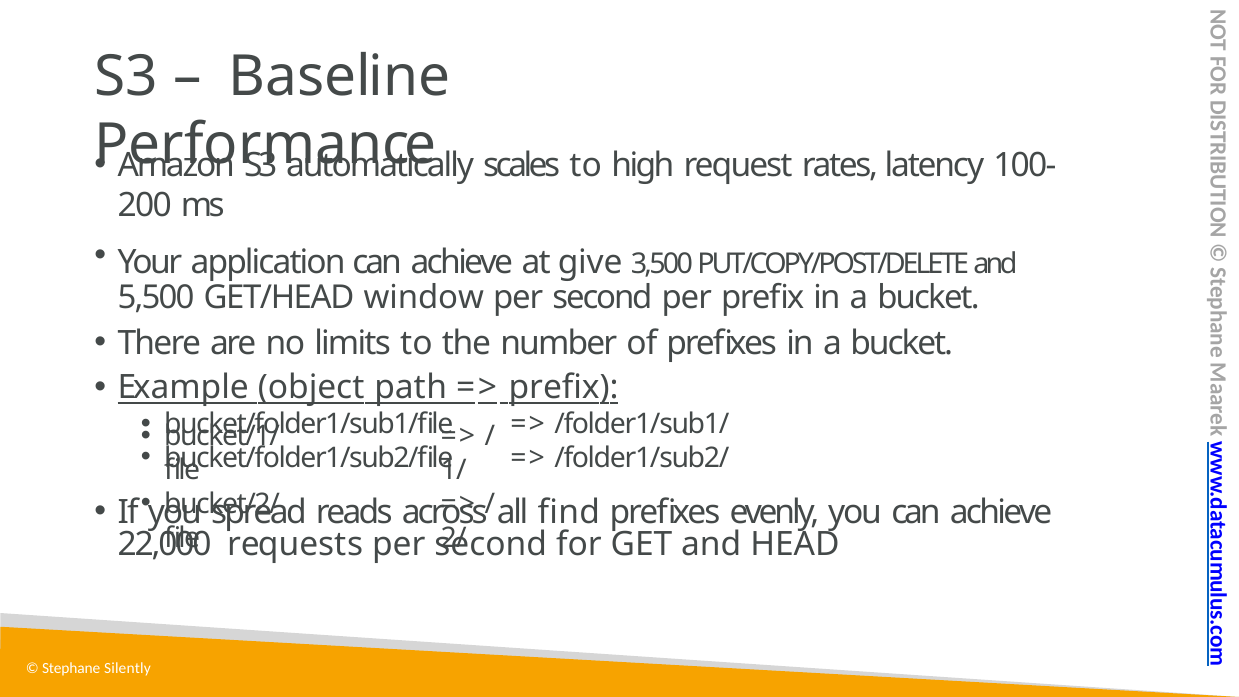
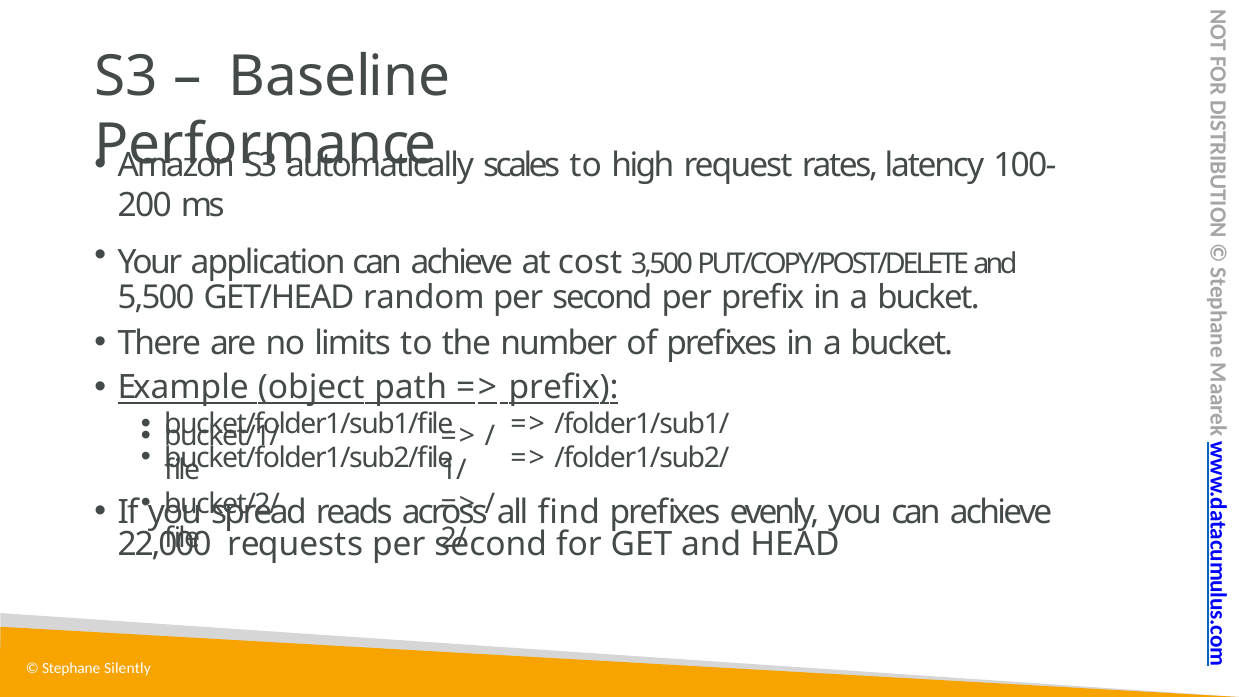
give: give -> cost (590, 263)
window: window -> random (424, 298)
